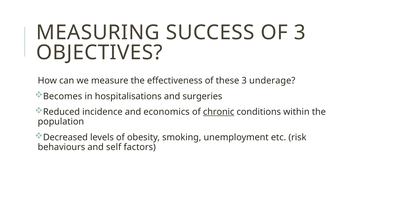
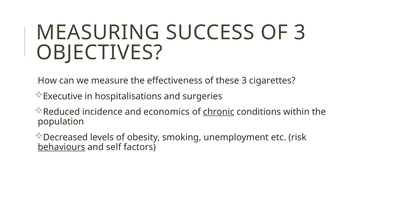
underage: underage -> cigarettes (272, 81)
Becomes: Becomes -> Executive (63, 96)
behaviours underline: none -> present (61, 147)
